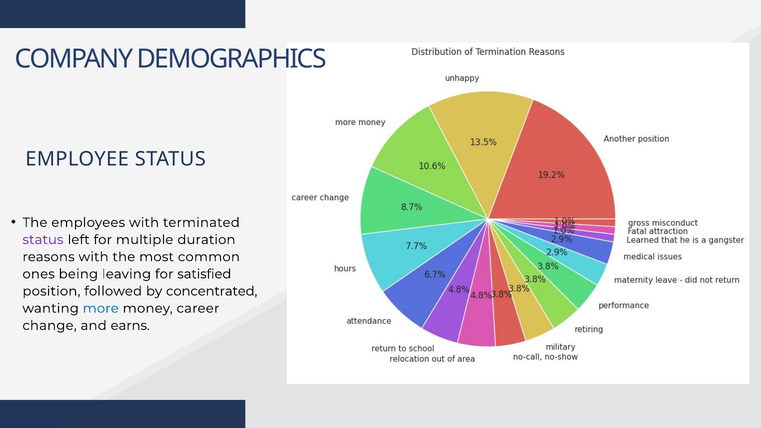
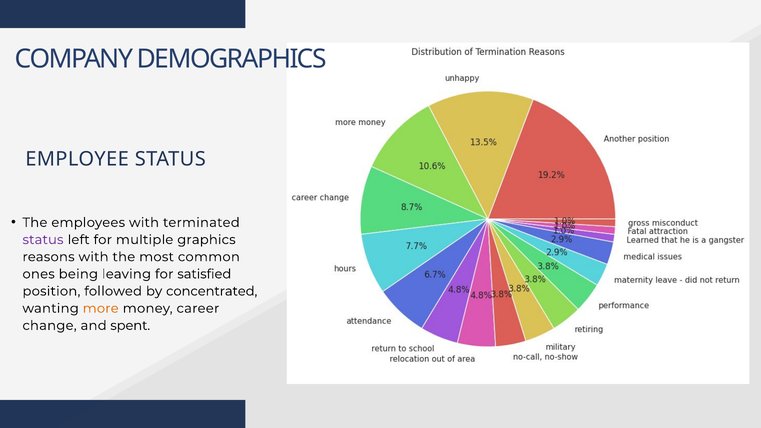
duration: duration -> graphics (206, 240)
more colour: blue -> orange (101, 308)
earns: earns -> spent (130, 326)
